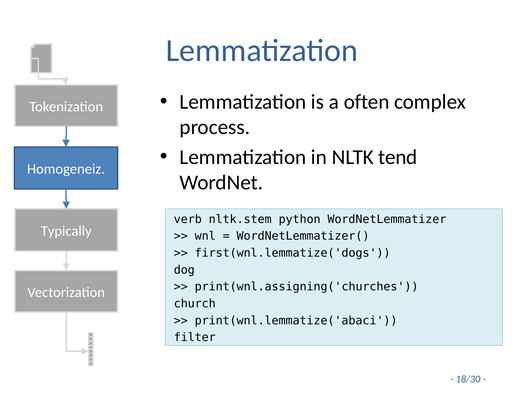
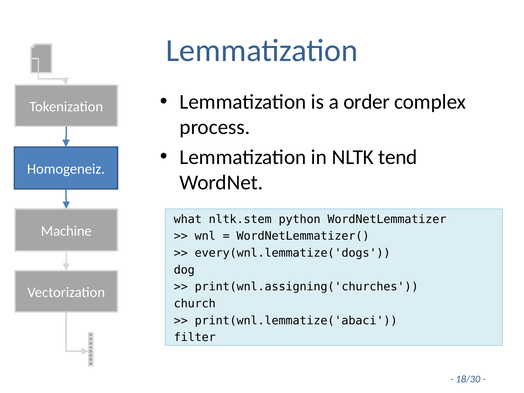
often: often -> order (367, 102)
verb: verb -> what (188, 219)
Typically: Typically -> Machine (66, 231)
first(wnl.lemmatize('dogs: first(wnl.lemmatize('dogs -> every(wnl.lemmatize('dogs (293, 253)
